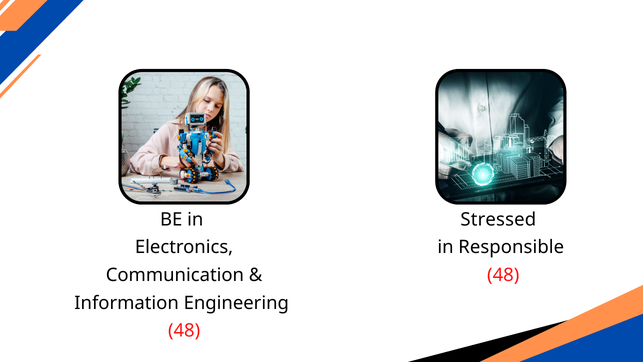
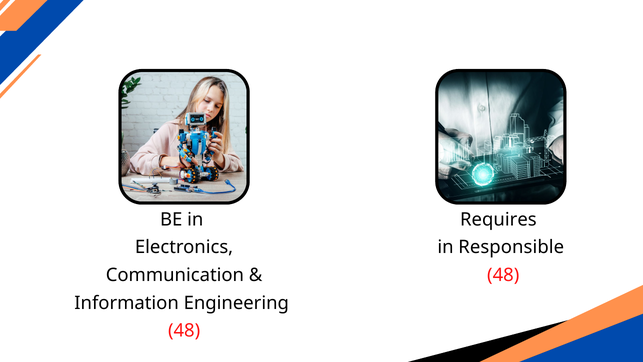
Stressed: Stressed -> Requires (498, 219)
